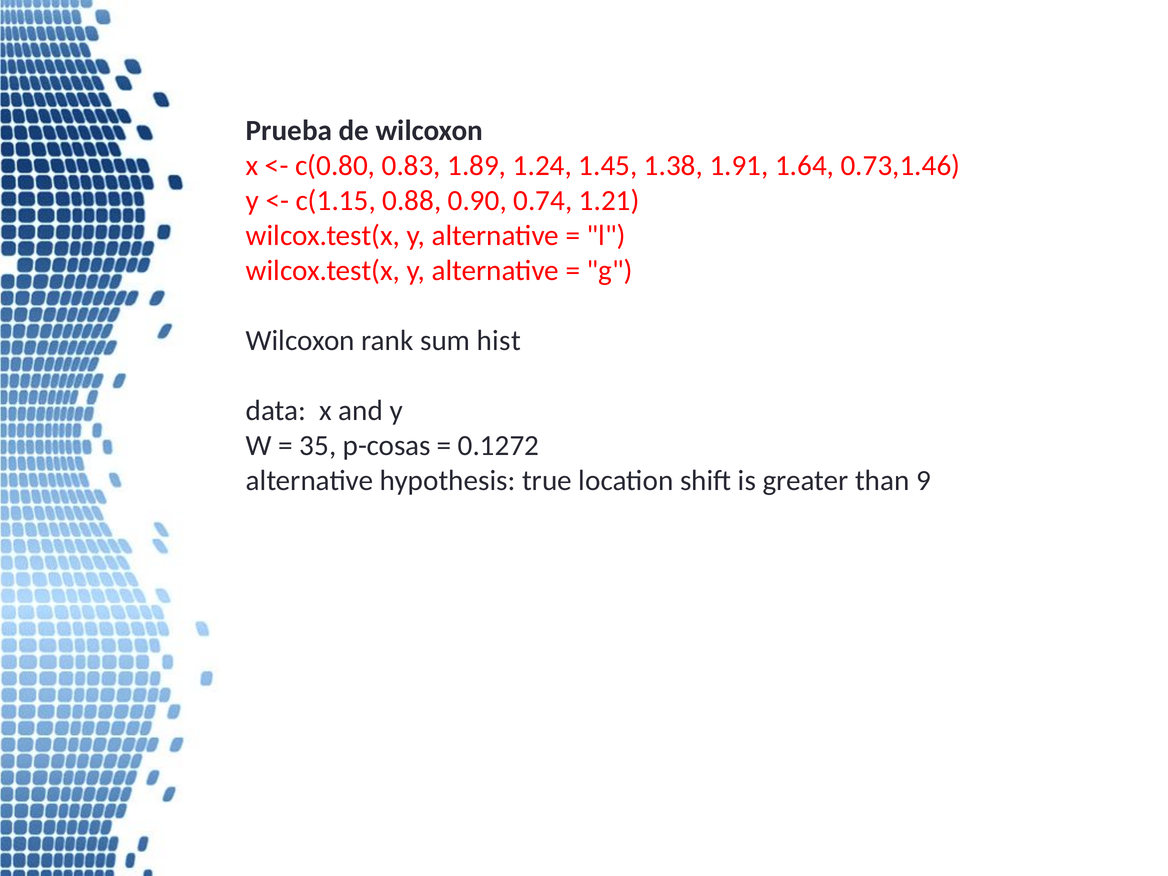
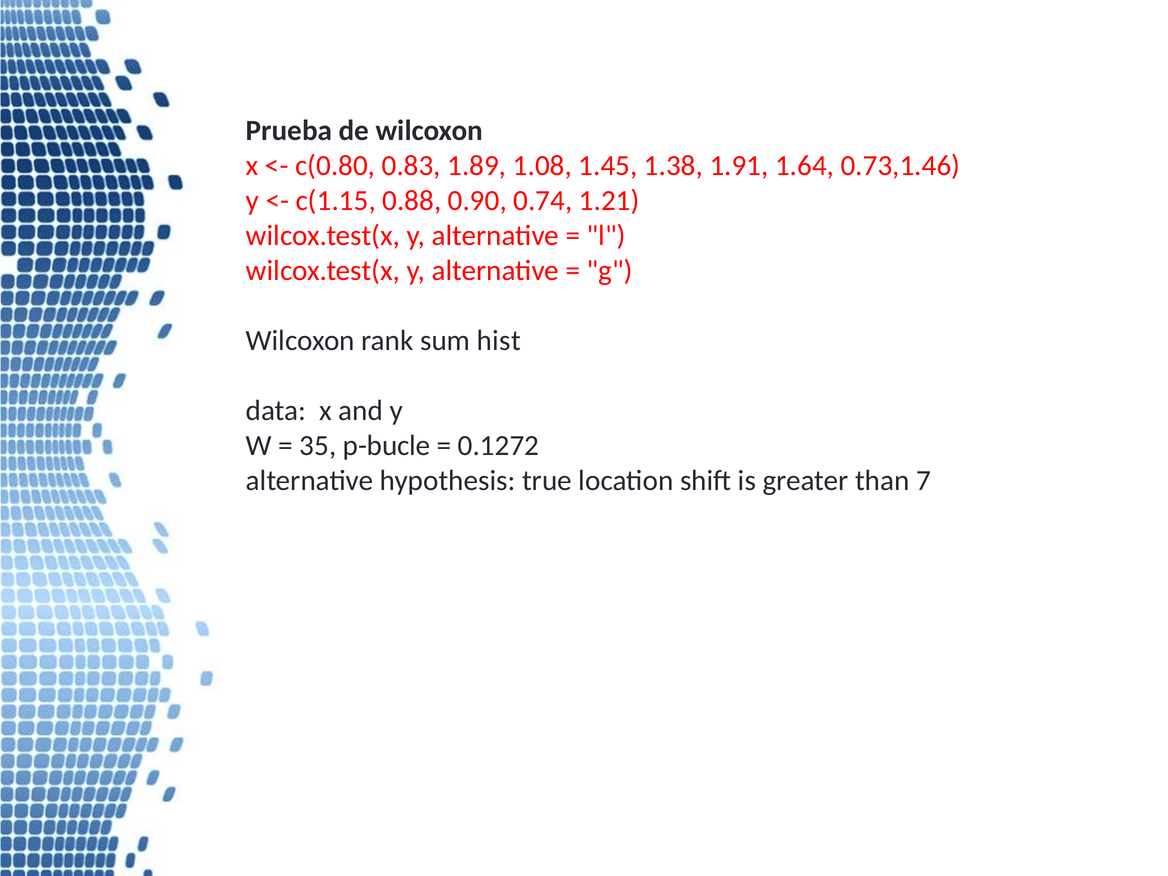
1.24: 1.24 -> 1.08 (542, 165)
p-cosas: p-cosas -> p-bucle (387, 446)
9: 9 -> 7 (923, 481)
